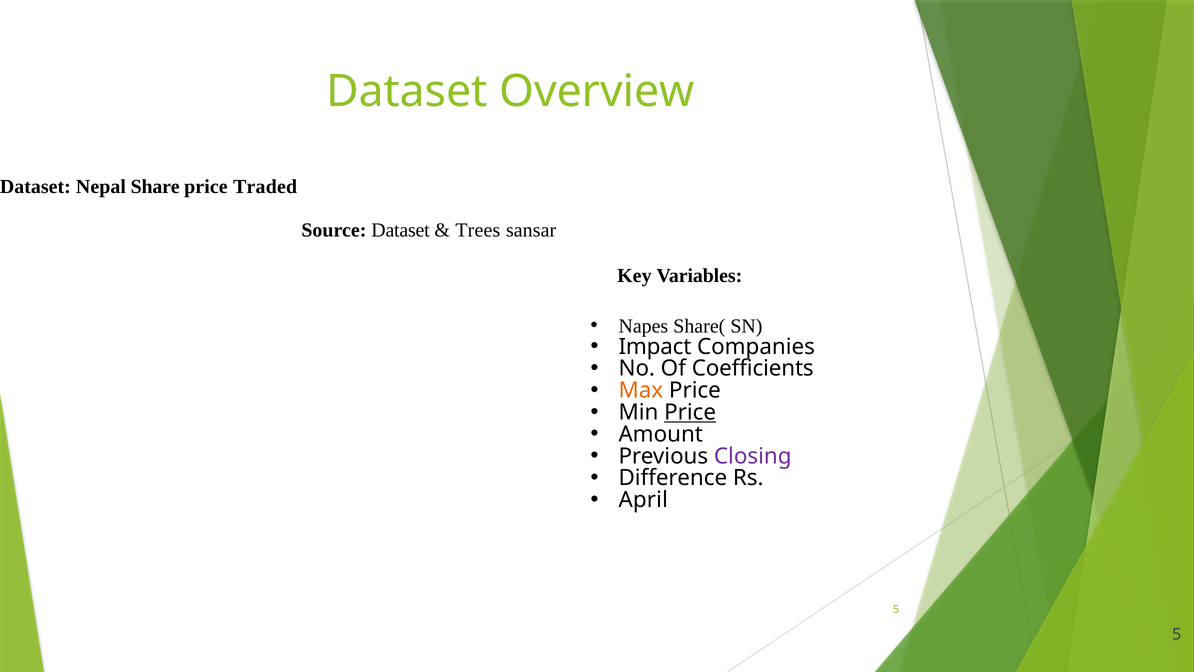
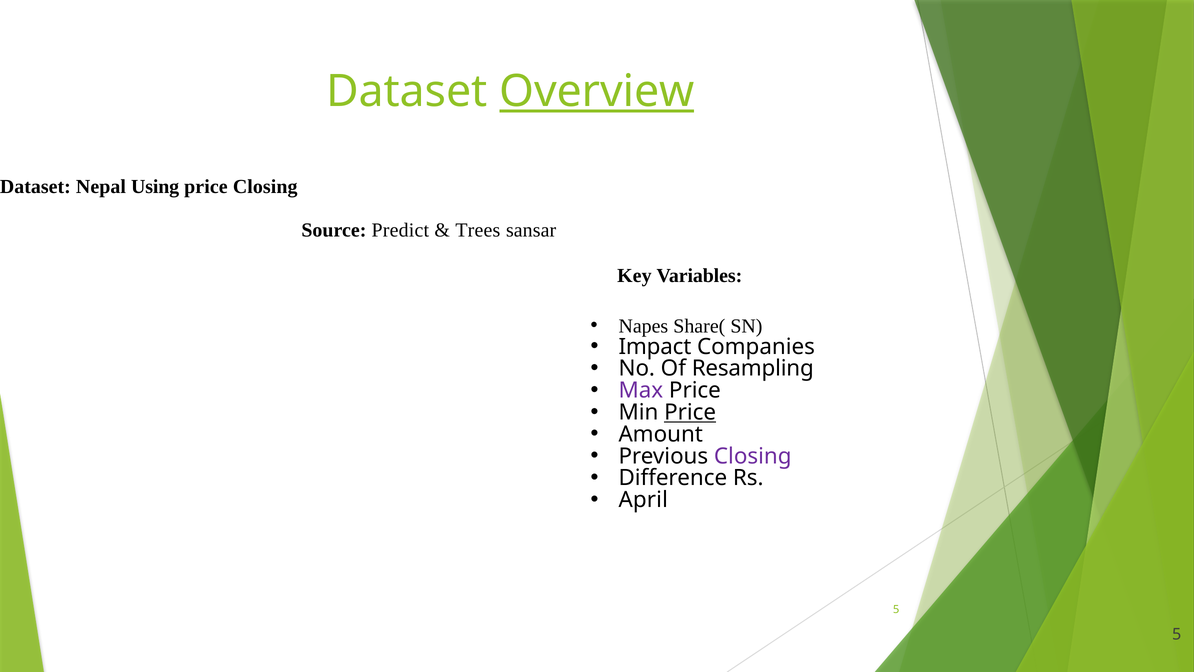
Overview underline: none -> present (597, 92)
Share: Share -> Using (155, 187)
price Traded: Traded -> Closing (265, 187)
Source Dataset: Dataset -> Predict (400, 230)
Coefficients: Coefficients -> Resampling (753, 368)
Max colour: orange -> purple (641, 390)
